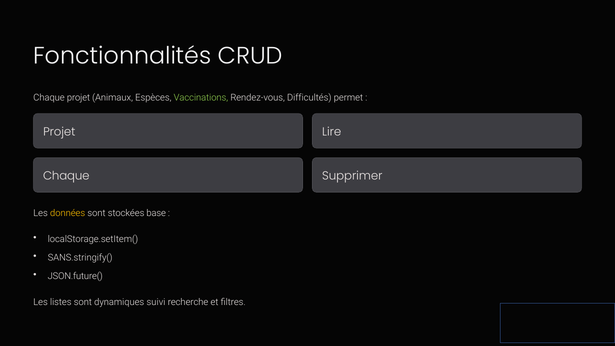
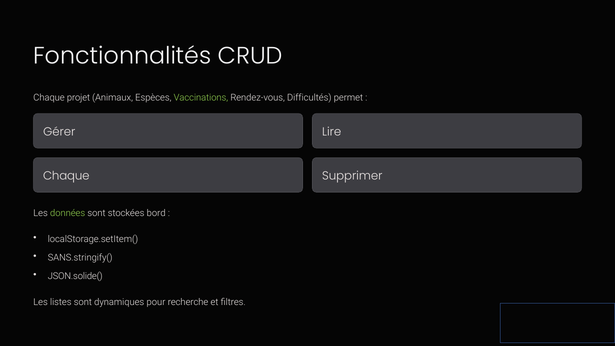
Projet: Projet -> Gérer (59, 132)
données colour: yellow -> light green (68, 213)
base: base -> bord (156, 213)
JSON.future(: JSON.future( -> JSON.solide( (75, 276)
suivi: suivi -> pour (156, 302)
